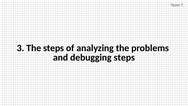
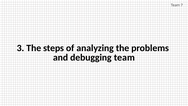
debugging steps: steps -> team (124, 57)
